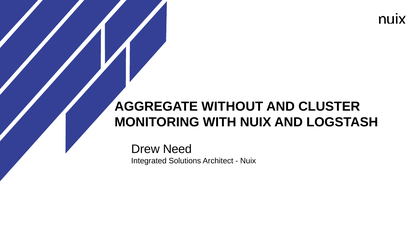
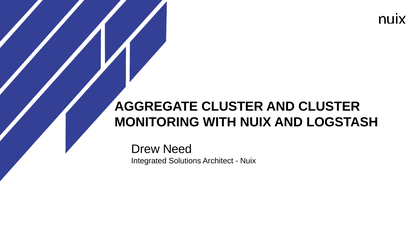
AGGREGATE WITHOUT: WITHOUT -> CLUSTER (232, 106)
